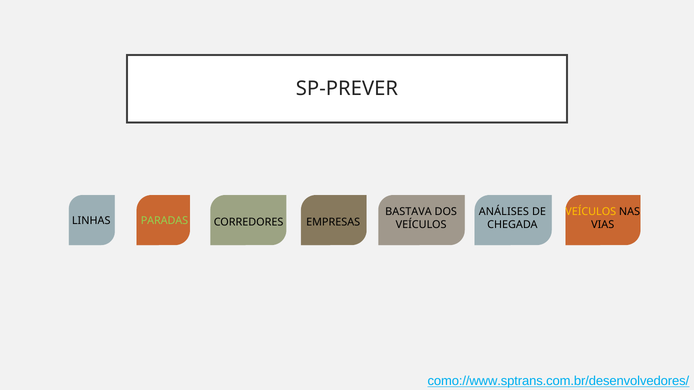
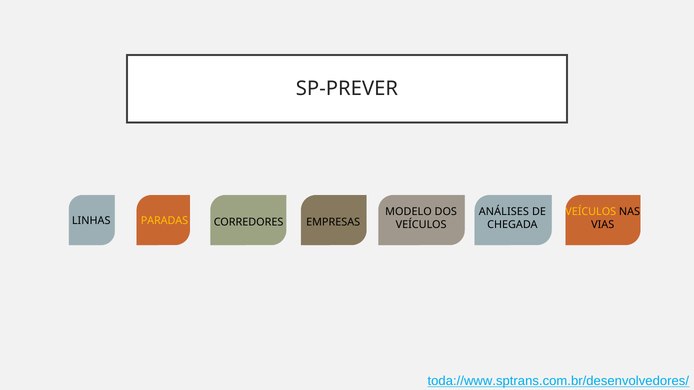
BASTAVA: BASTAVA -> MODELO (409, 212)
PARADAS colour: light green -> yellow (164, 221)
como://www.sptrans.com.br/desenvolvedores/: como://www.sptrans.com.br/desenvolvedores/ -> toda://www.sptrans.com.br/desenvolvedores/ (558, 381)
